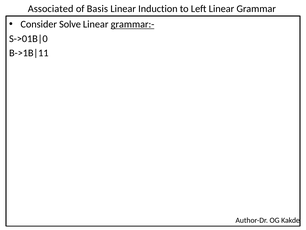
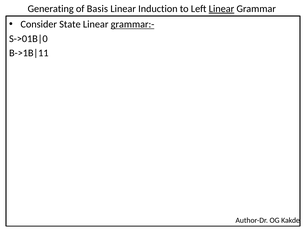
Associated: Associated -> Generating (51, 9)
Linear underline: none -> present (221, 9)
Solve: Solve -> State (70, 24)
